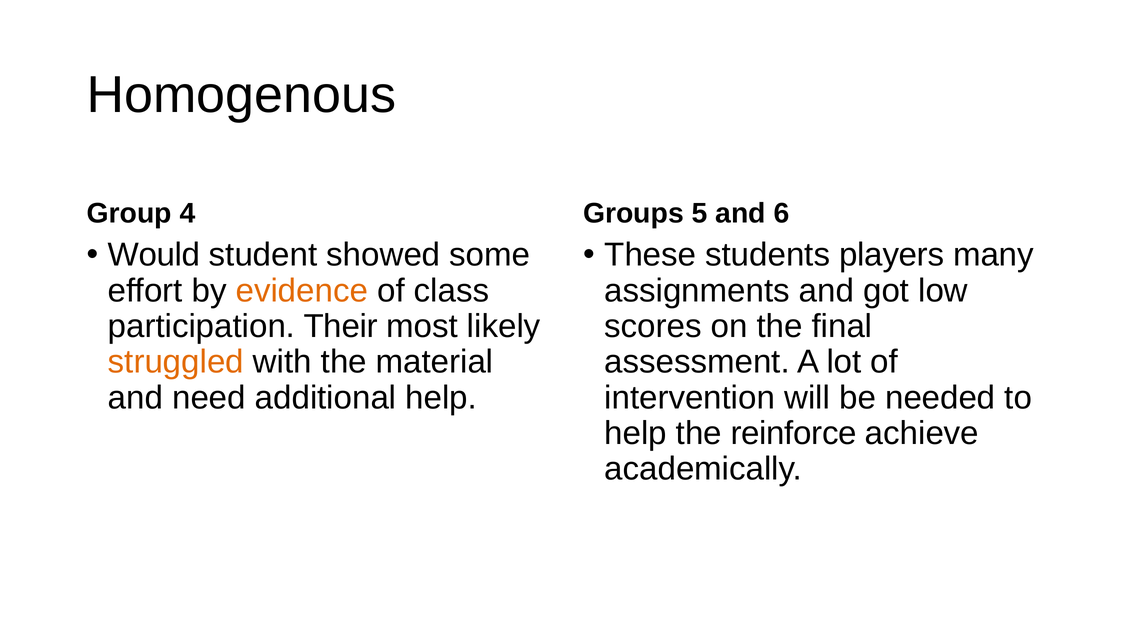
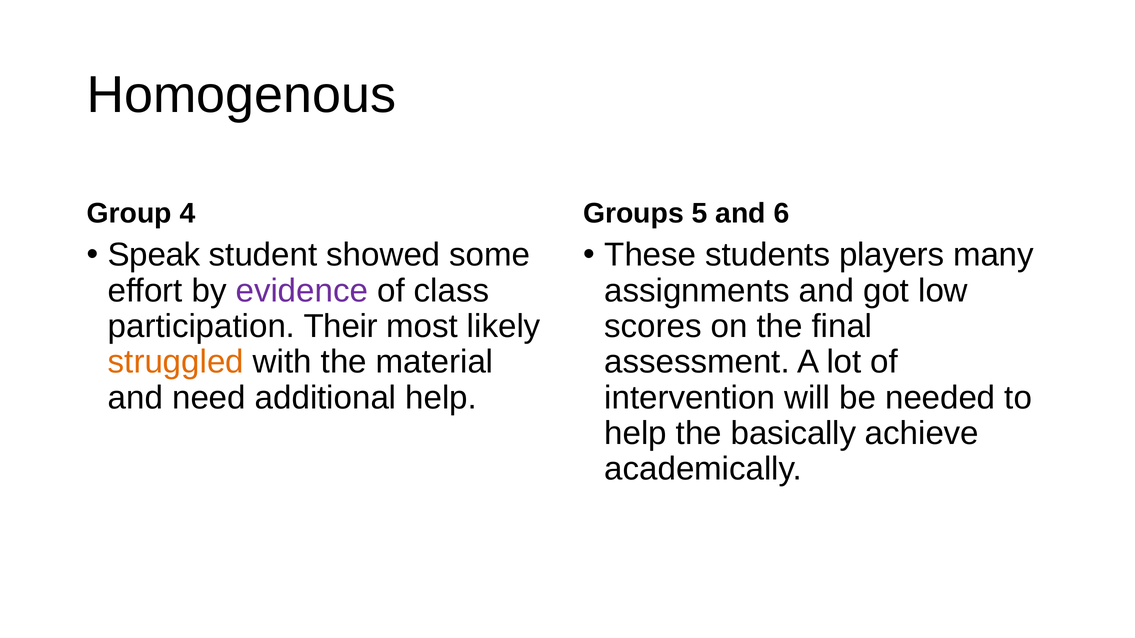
Would: Would -> Speak (154, 255)
evidence colour: orange -> purple (302, 291)
reinforce: reinforce -> basically (794, 434)
